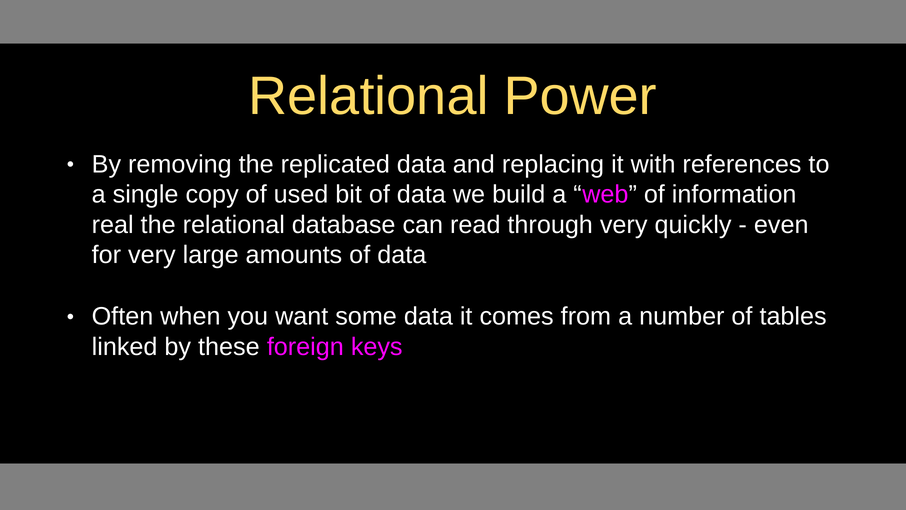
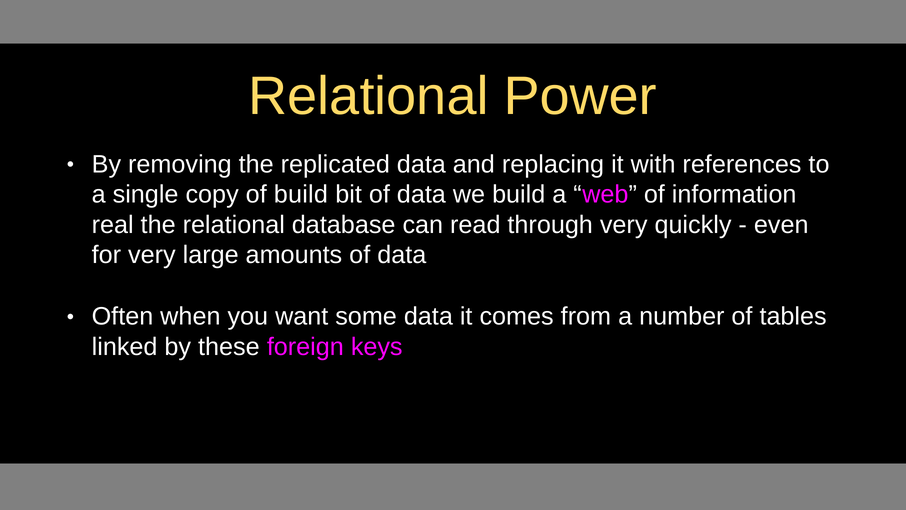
of used: used -> build (301, 194)
